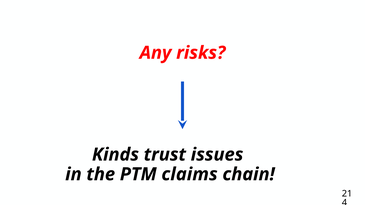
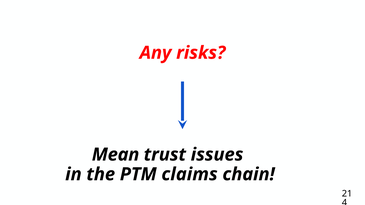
Kinds: Kinds -> Mean (116, 155)
